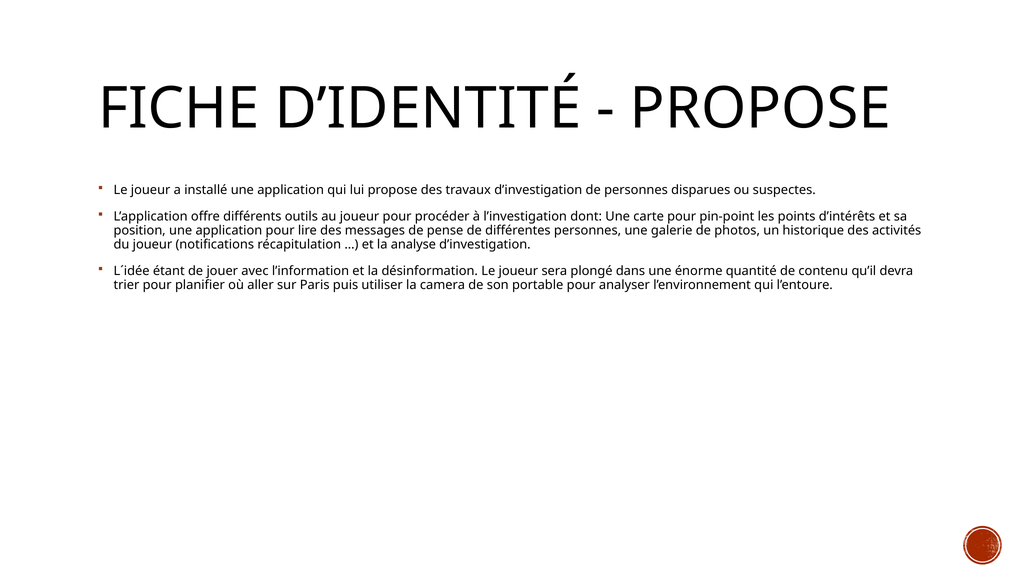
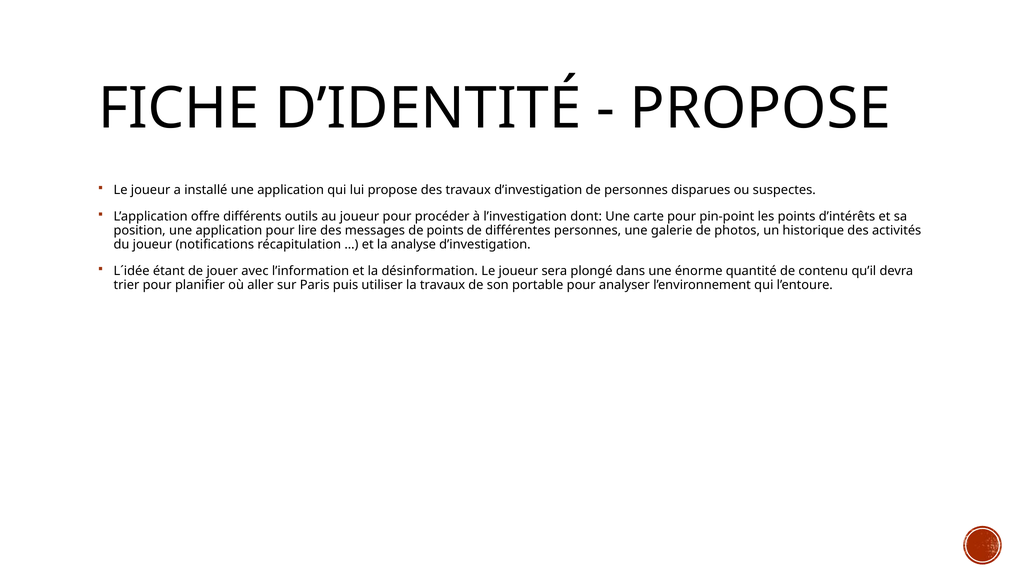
de pense: pense -> points (445, 231)
la camera: camera -> travaux (443, 285)
